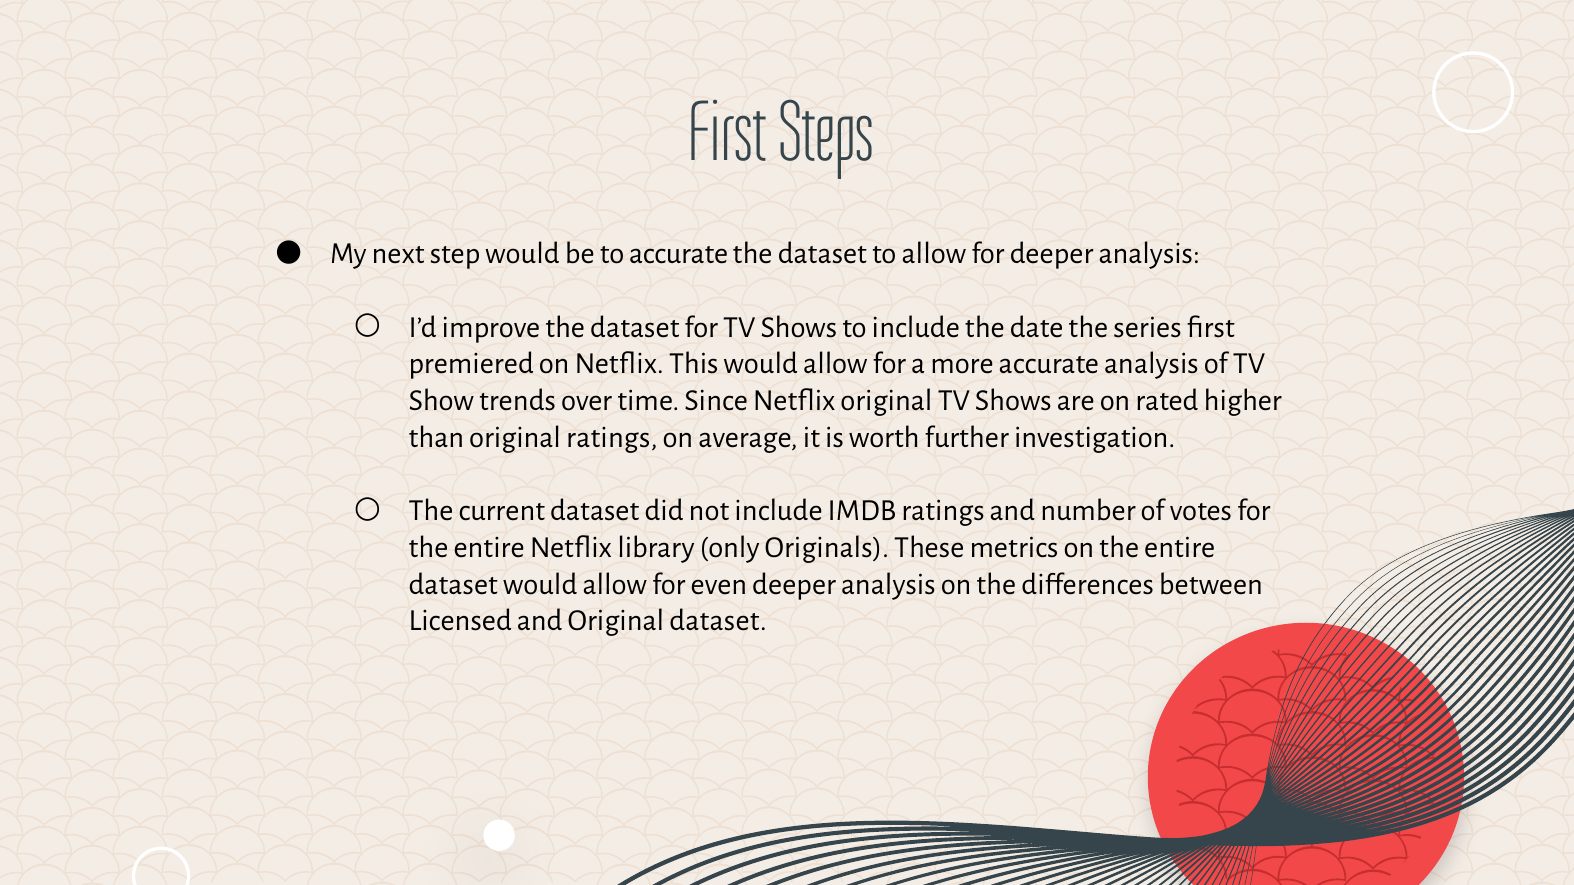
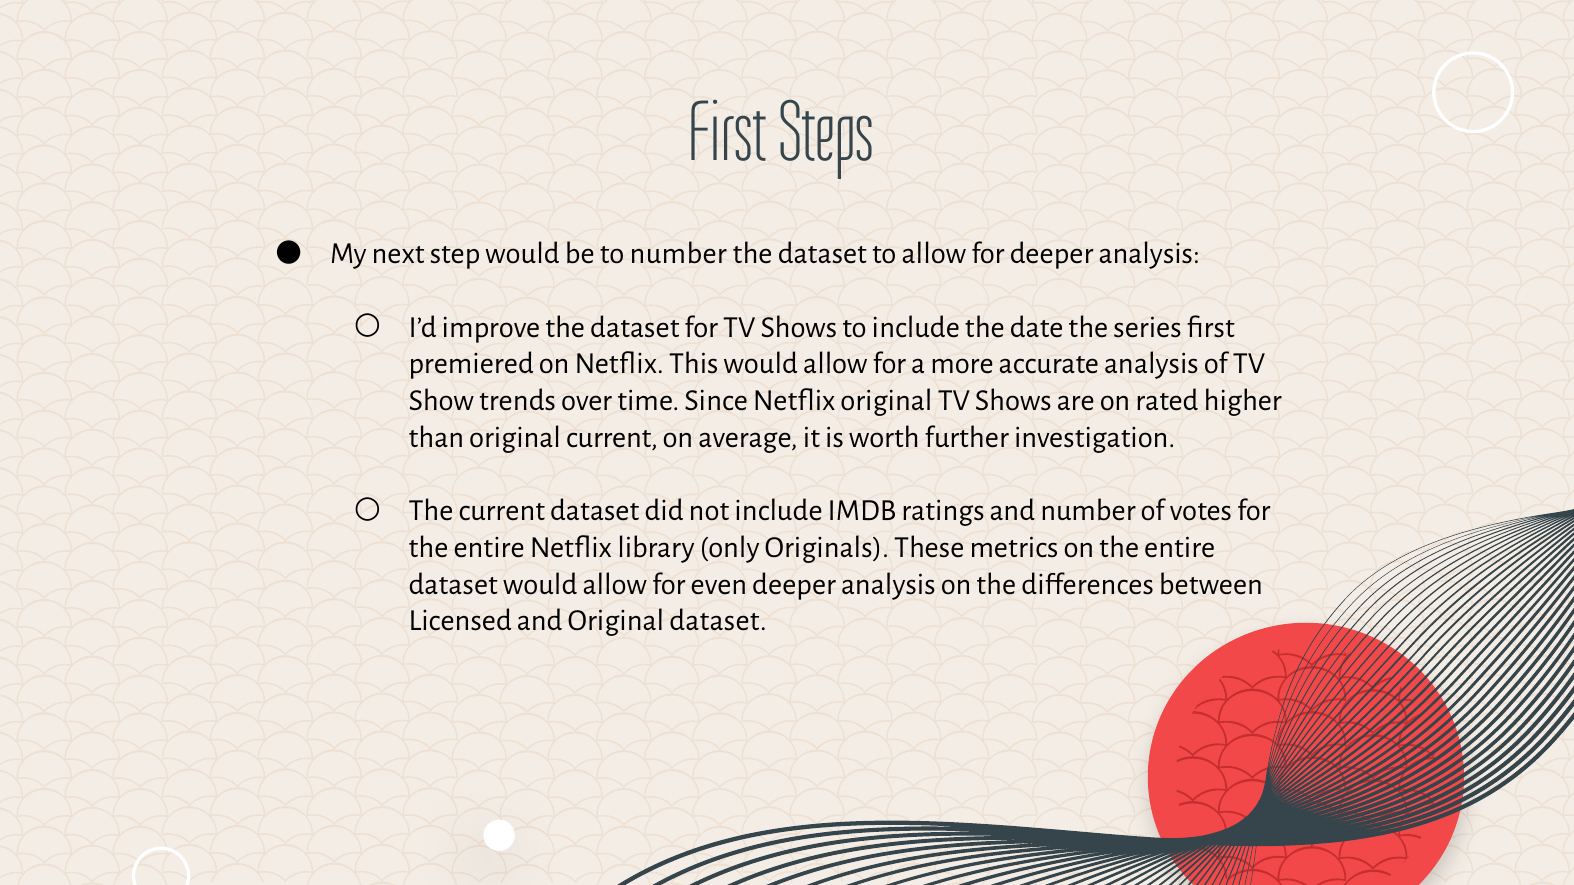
to accurate: accurate -> number (678, 254)
original ratings: ratings -> current (612, 437)
